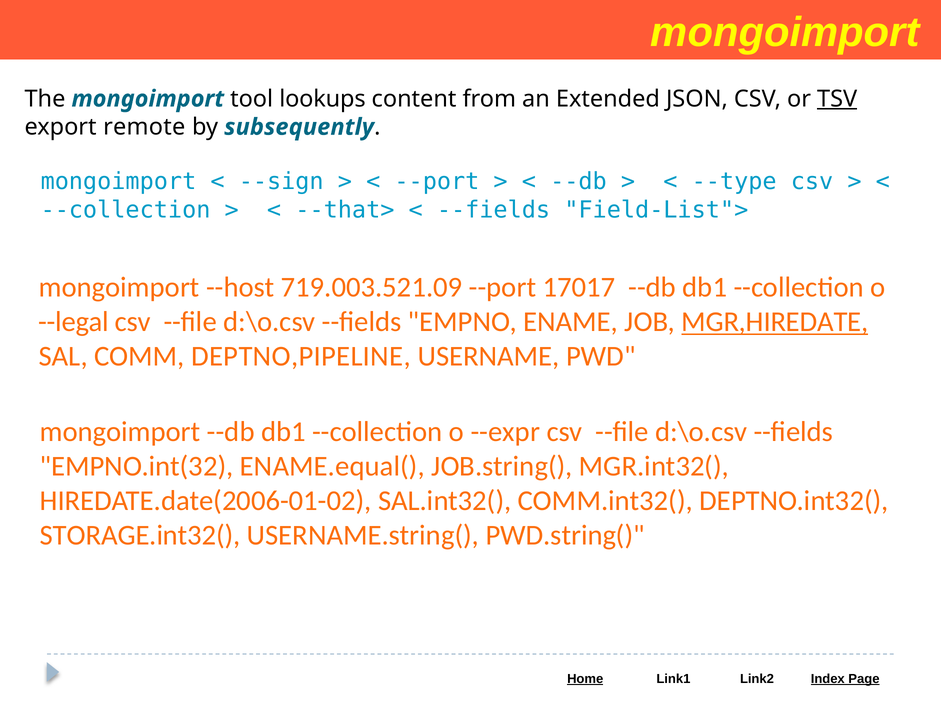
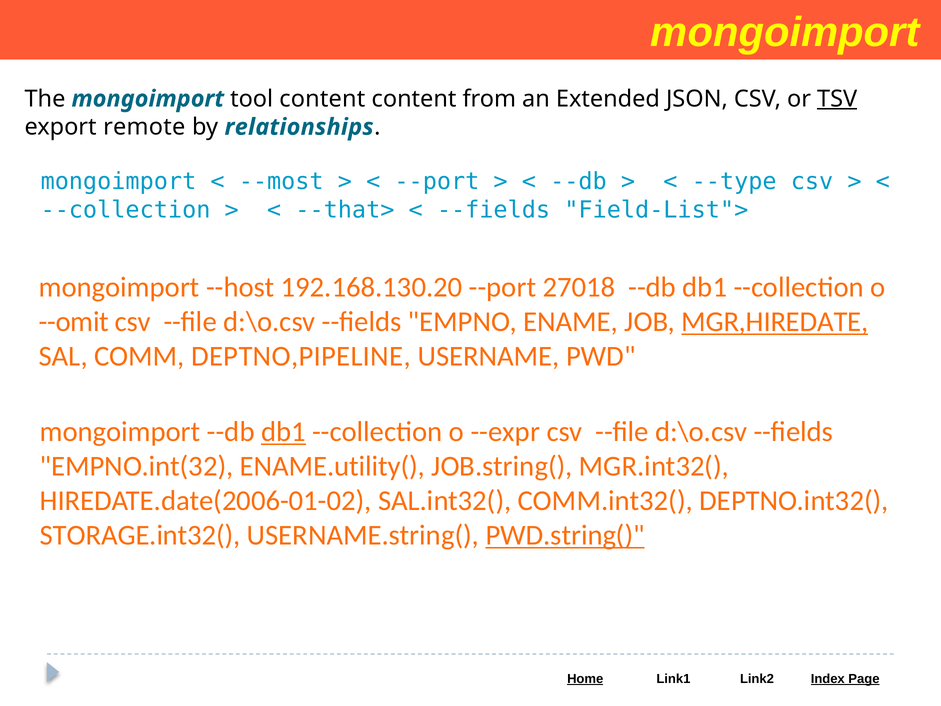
tool lookups: lookups -> content (322, 99)
subsequently: subsequently -> relationships (299, 127)
--sign: --sign -> --most (281, 182)
719.003.521.09: 719.003.521.09 -> 192.168.130.20 (372, 287)
17017: 17017 -> 27018 (579, 287)
--legal: --legal -> --omit (74, 322)
db1 underline: none -> present (283, 432)
ENAME.equal(: ENAME.equal( -> ENAME.utility( (332, 466)
PWD.string( underline: none -> present (565, 535)
